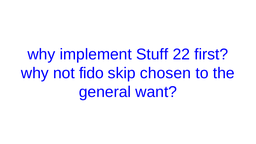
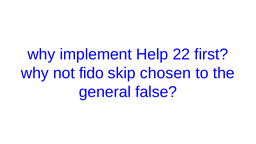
Stuff: Stuff -> Help (152, 54)
want: want -> false (156, 92)
